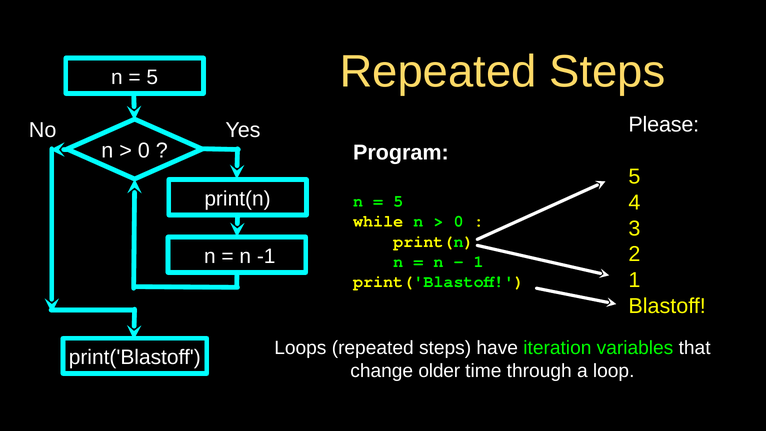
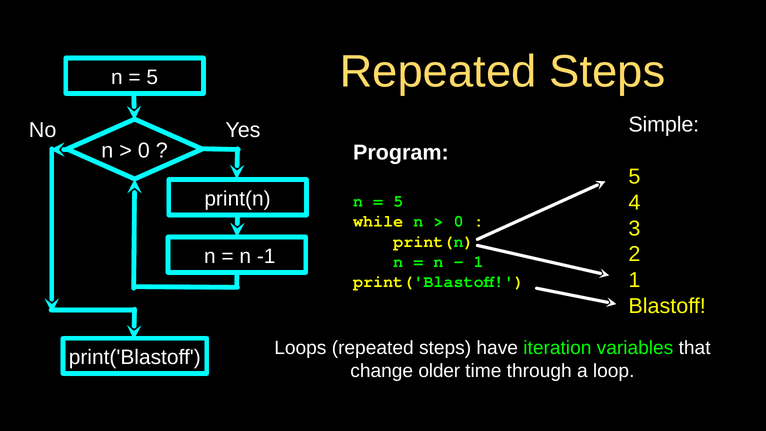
Please: Please -> Simple (664, 125)
